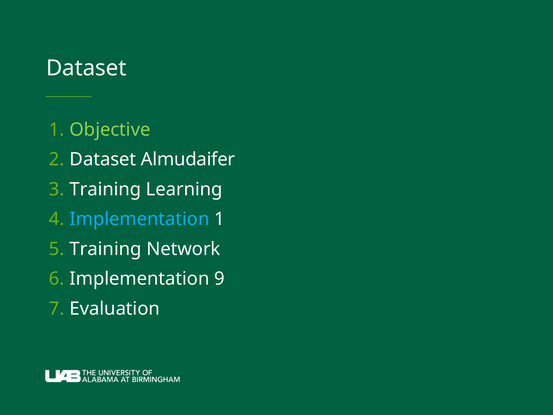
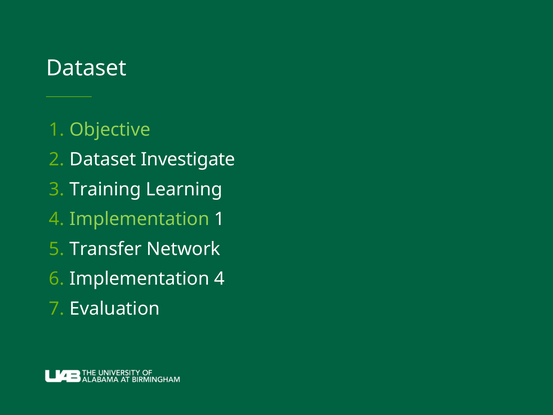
Almudaifer: Almudaifer -> Investigate (188, 159)
Implementation colour: light blue -> light green (140, 219)
Training: Training -> Transfer (106, 249)
Implementation 9: 9 -> 4 (220, 279)
